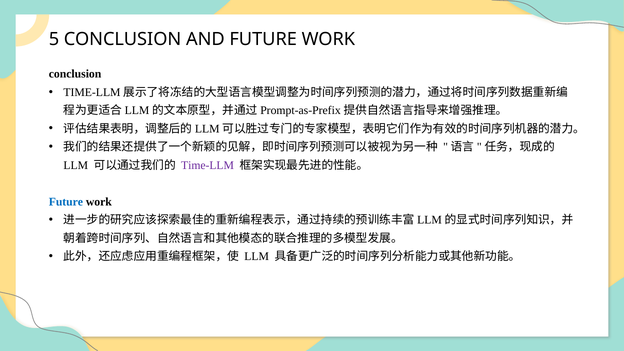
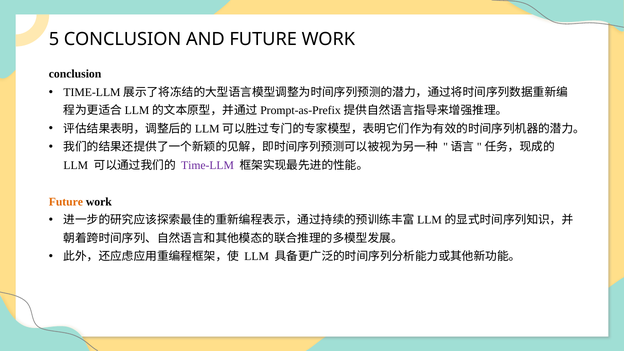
Future colour: blue -> orange (66, 202)
